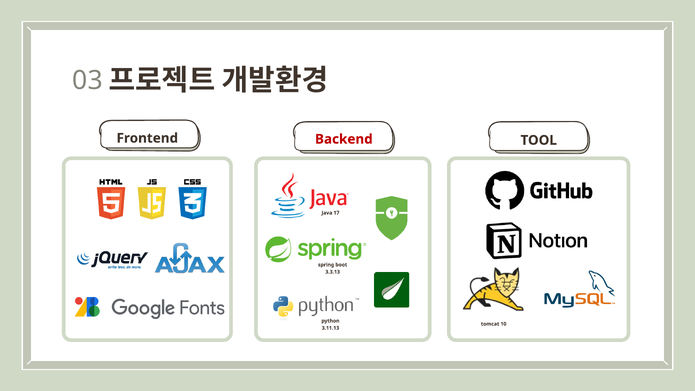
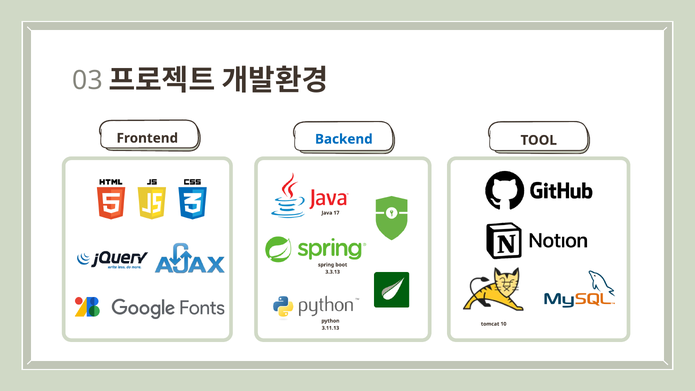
Backend colour: red -> blue (344, 139)
